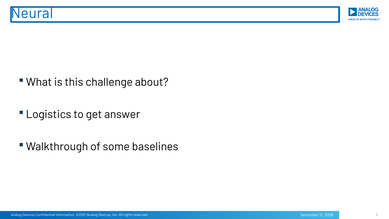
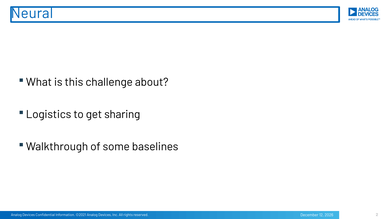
answer: answer -> sharing (122, 114)
